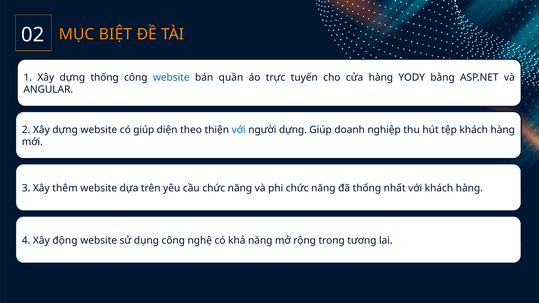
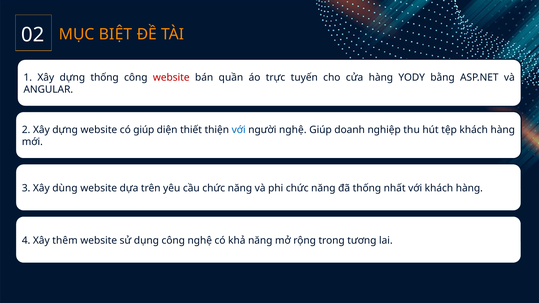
website colour: blue -> red (171, 77)
theo: theo -> thiết (191, 130)
người dựng: dựng -> nghệ (293, 130)
thêm: thêm -> dùng (65, 188)
động: động -> thêm (65, 241)
